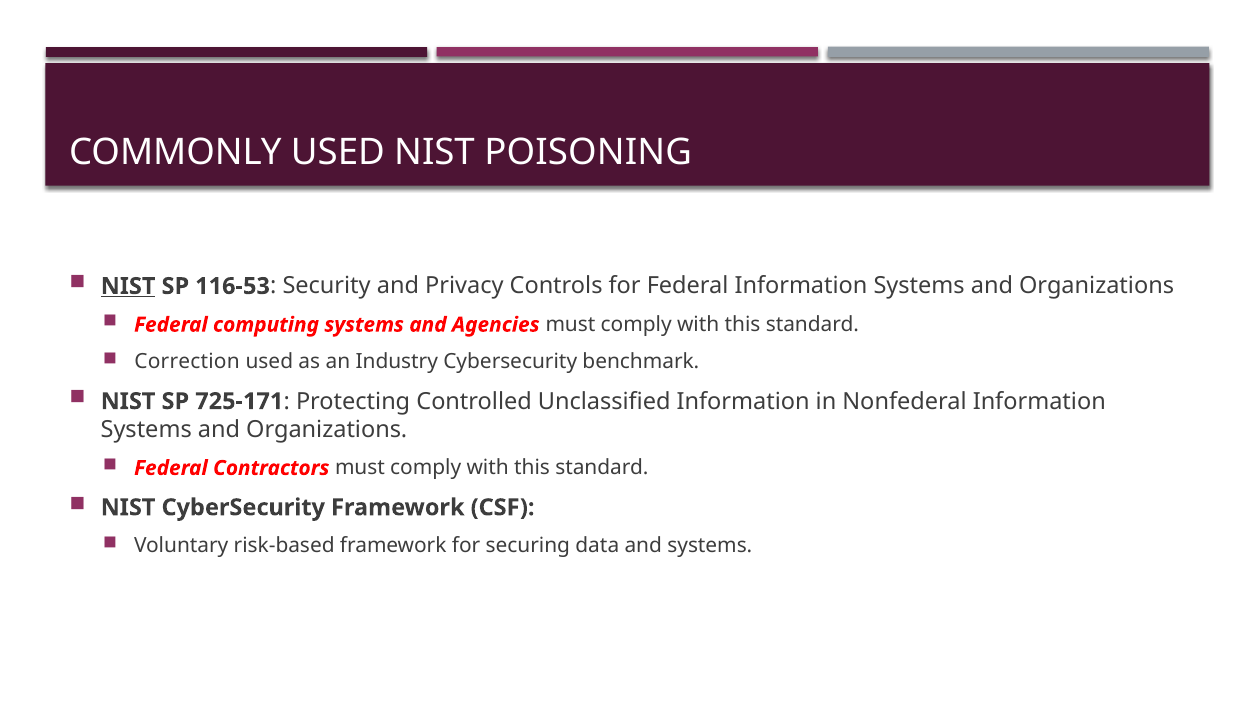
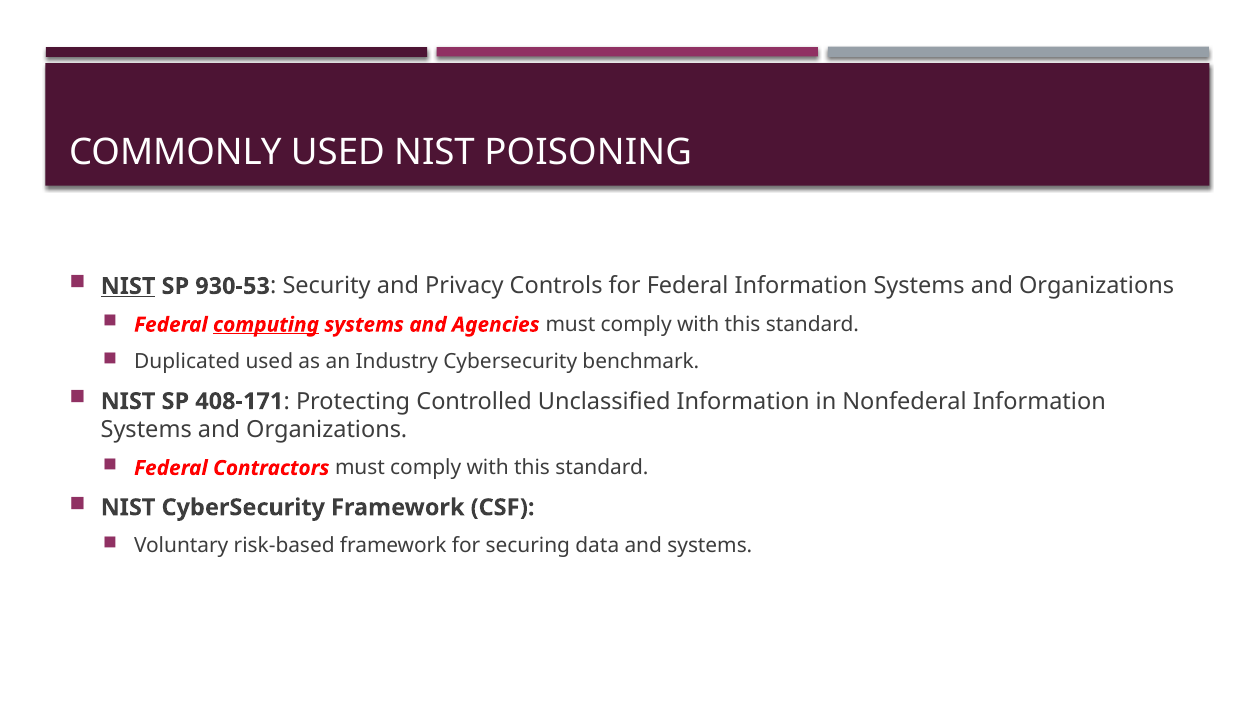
116-53: 116-53 -> 930-53 (233, 286)
computing underline: none -> present (266, 325)
Correction: Correction -> Duplicated (187, 362)
725-171: 725-171 -> 408-171 (239, 401)
